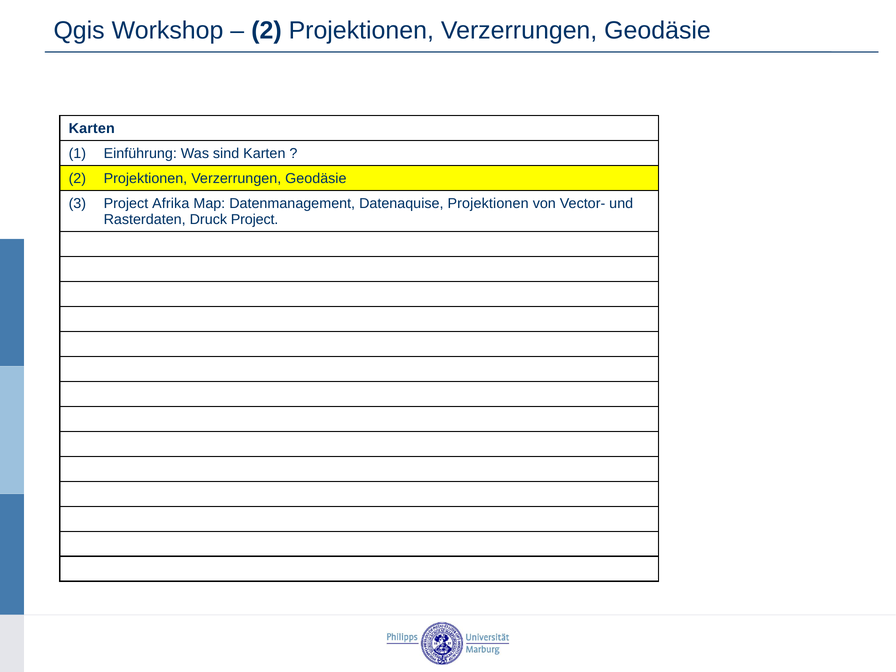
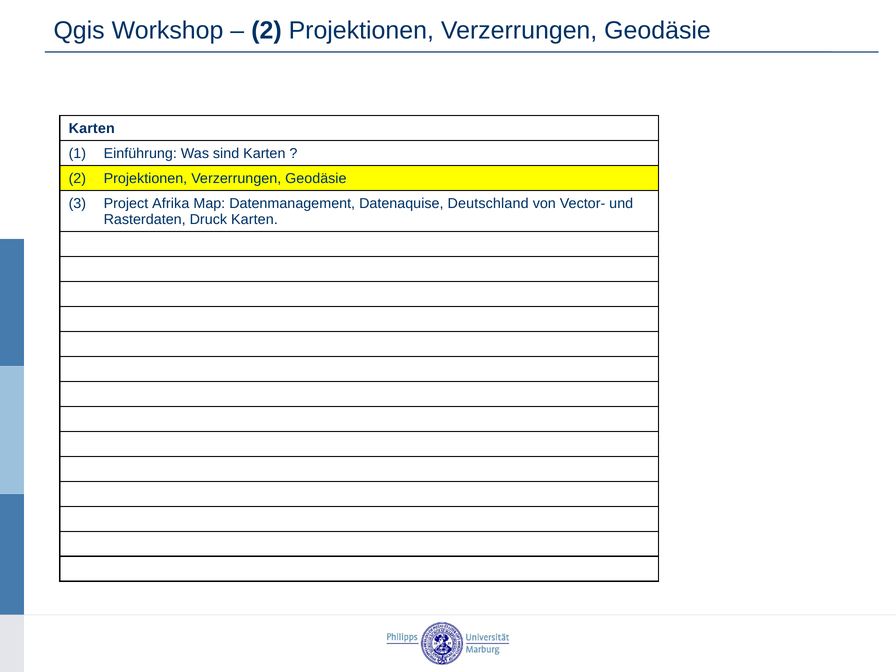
Datenaquise Projektionen: Projektionen -> Deutschland (488, 203)
Druck Project: Project -> Karten (254, 219)
